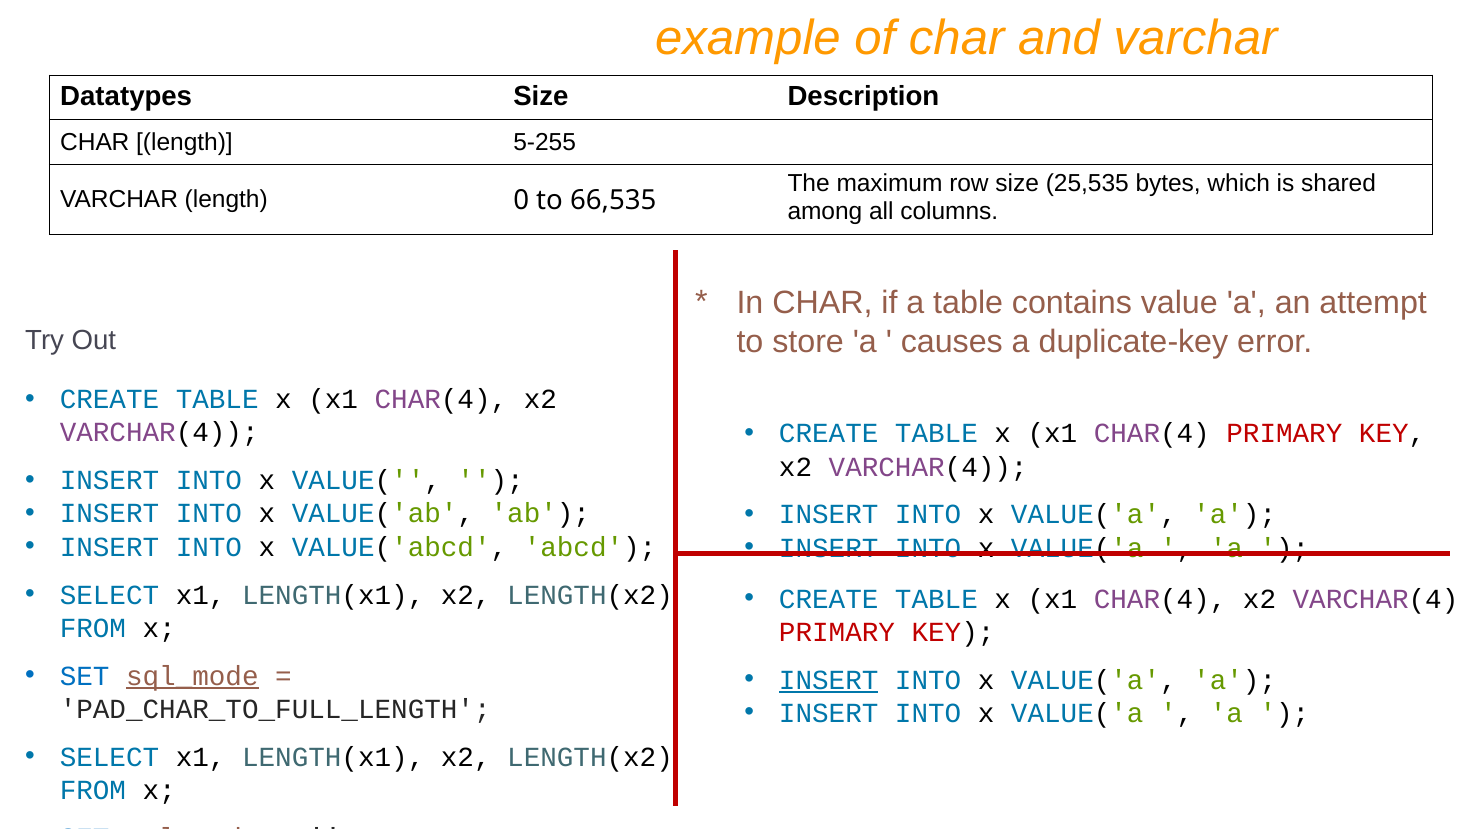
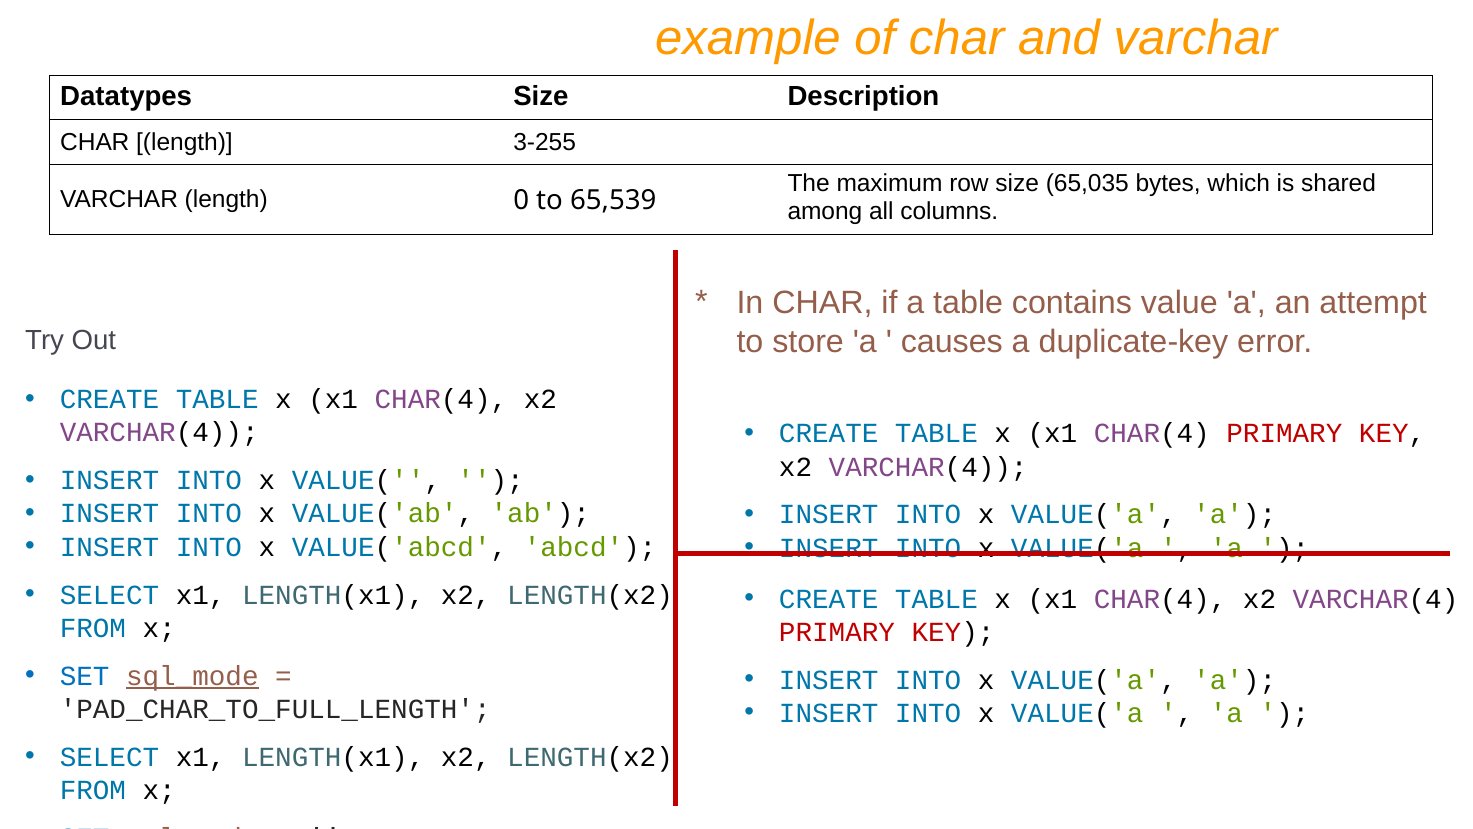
5-255: 5-255 -> 3-255 (545, 142)
25,535: 25,535 -> 65,035 (1087, 184)
66,535: 66,535 -> 65,539 (613, 201)
INSERT underline: present -> none (829, 680)
